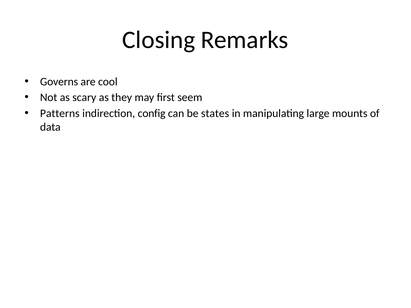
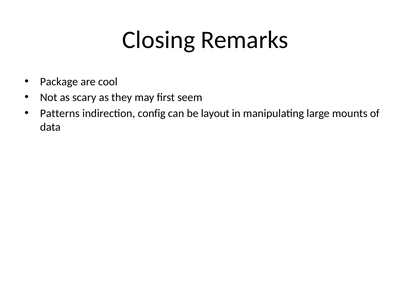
Governs: Governs -> Package (59, 82)
states: states -> layout (215, 114)
